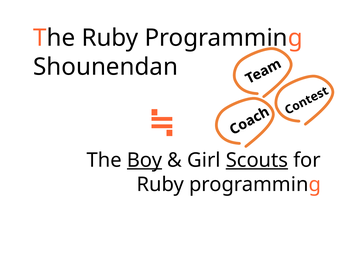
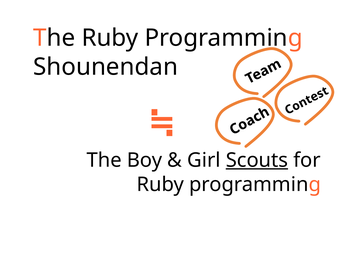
Boy underline: present -> none (145, 160)
